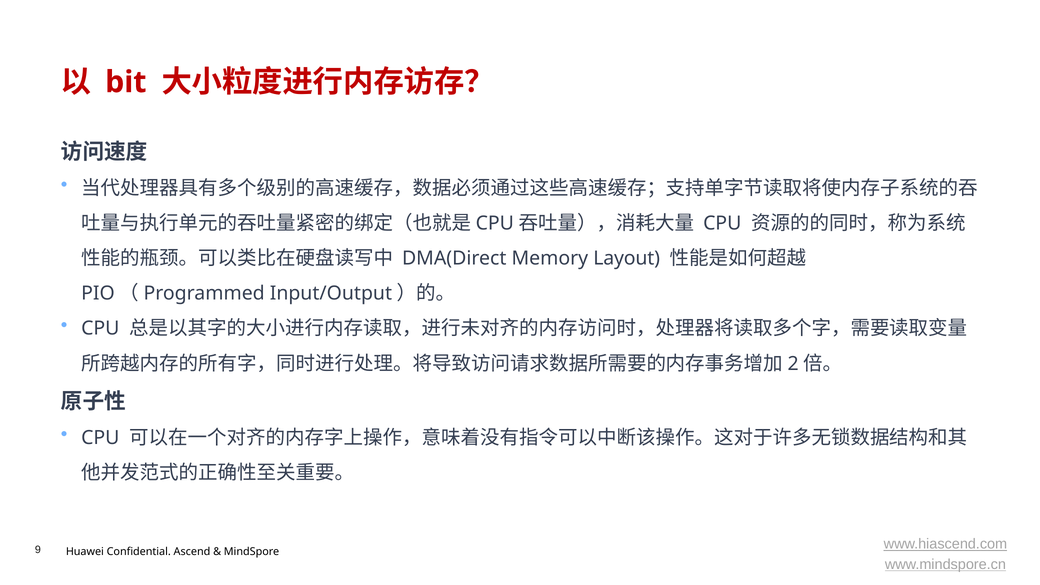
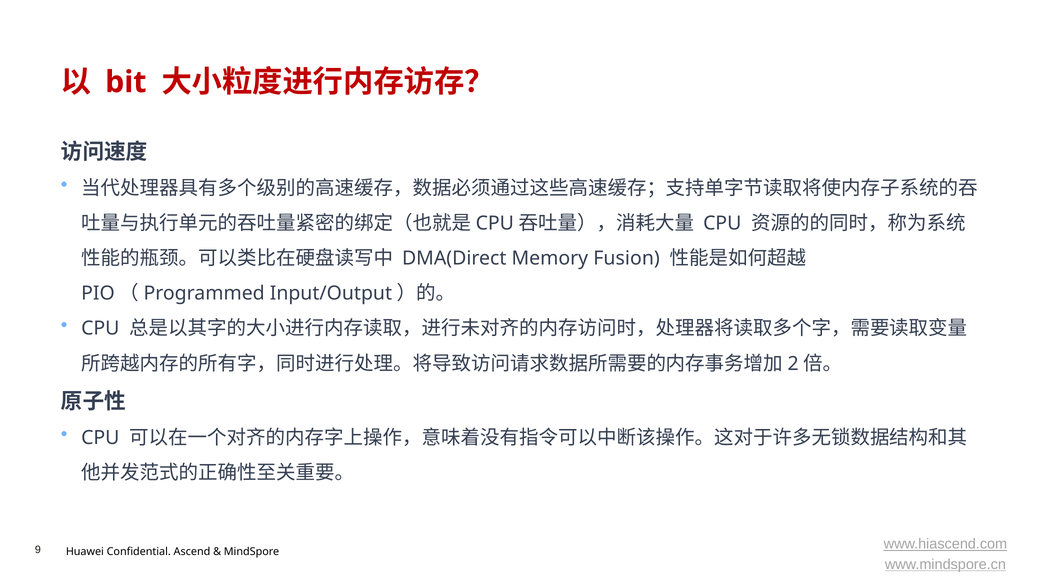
Layout: Layout -> Fusion (627, 258)
